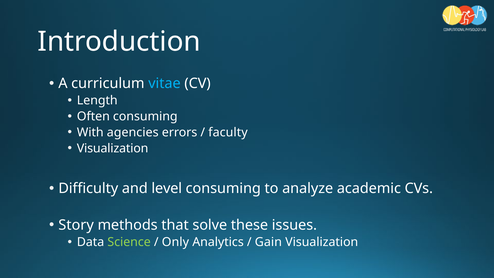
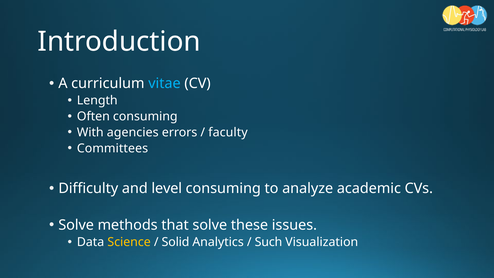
Visualization: Visualization -> Committees (112, 148)
Story: Story -> Solve (76, 225)
Science colour: light green -> yellow (129, 242)
Only: Only -> Solid (176, 242)
Gain: Gain -> Such (268, 242)
